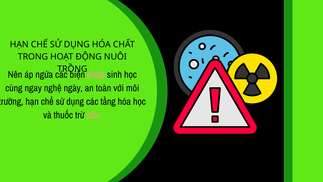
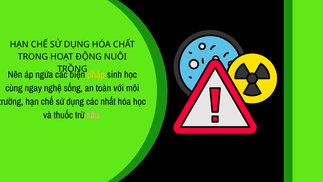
pháp colour: pink -> yellow (96, 75)
ngày: ngày -> sống (73, 88)
tầng: tầng -> nhất (108, 102)
